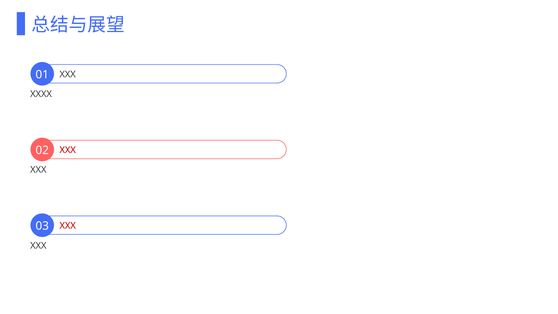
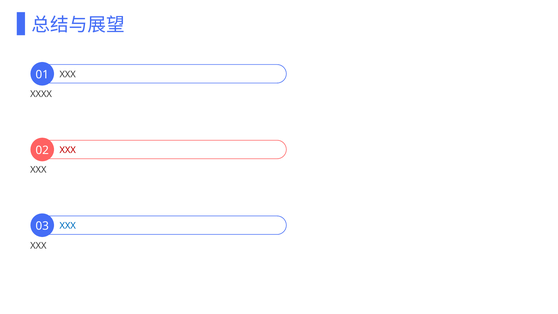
XXX colour: red -> blue (68, 226)
